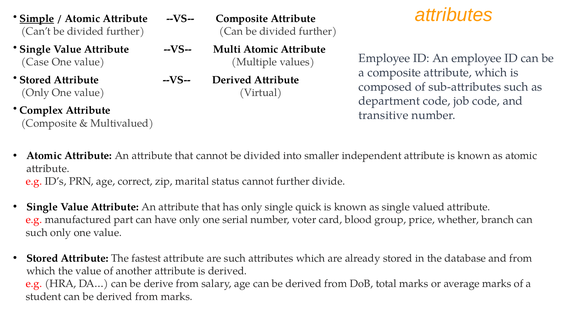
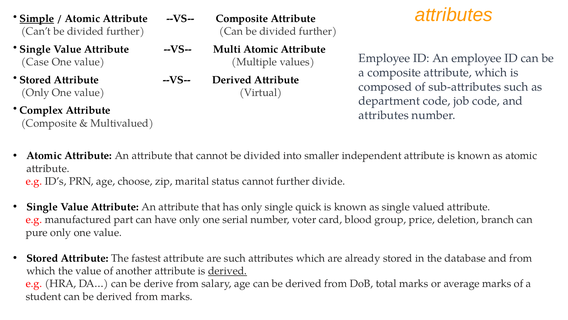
transitive: transitive -> attributes (384, 115)
correct: correct -> choose (135, 181)
whether: whether -> deletion (458, 219)
such: such -> pure (37, 232)
derived underline: none -> present (228, 271)
